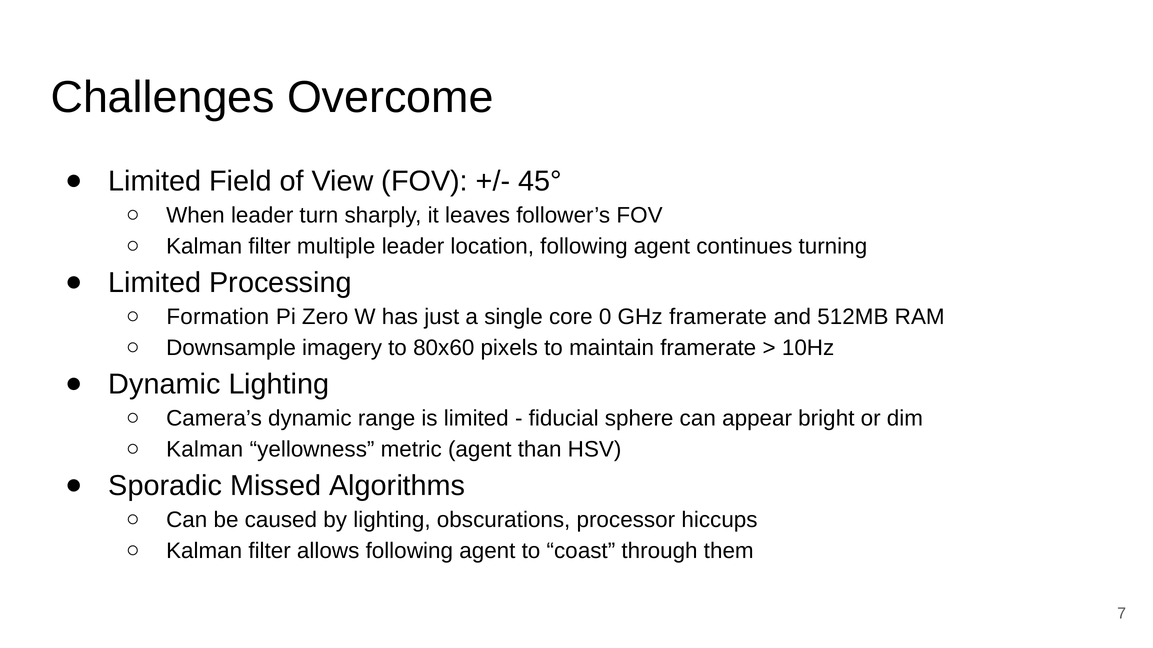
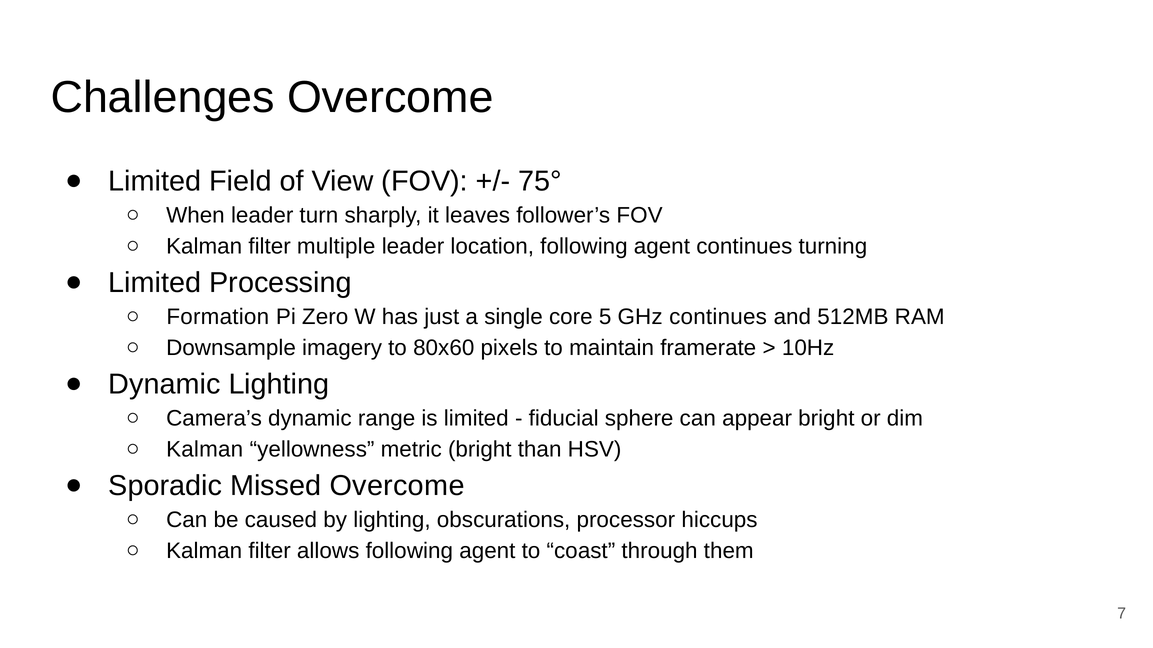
45°: 45° -> 75° (540, 181)
0: 0 -> 5 (605, 317)
GHz framerate: framerate -> continues (718, 317)
metric agent: agent -> bright (480, 450)
Missed Algorithms: Algorithms -> Overcome (397, 486)
